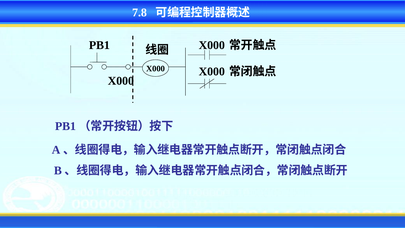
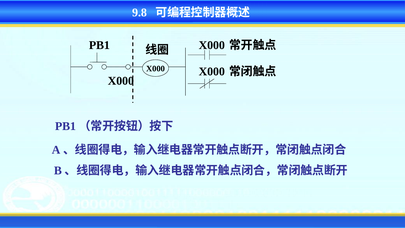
7.8: 7.8 -> 9.8 (140, 13)
